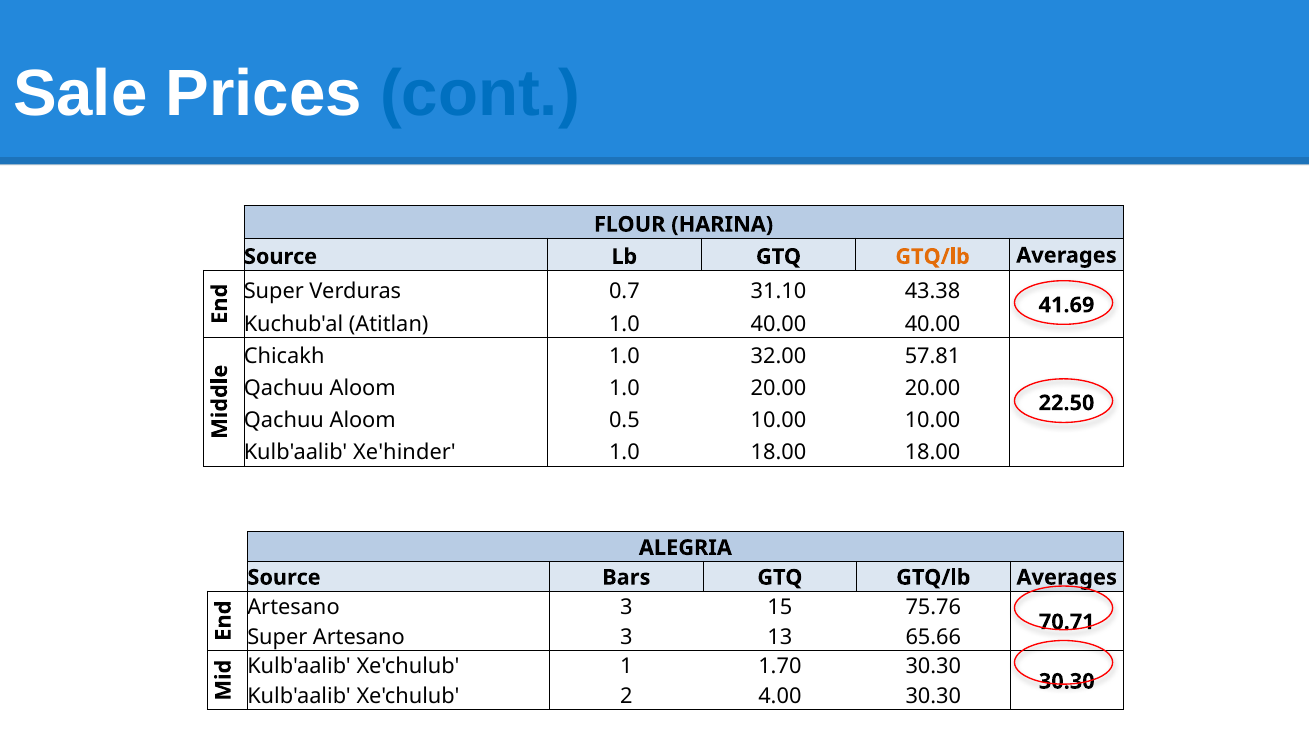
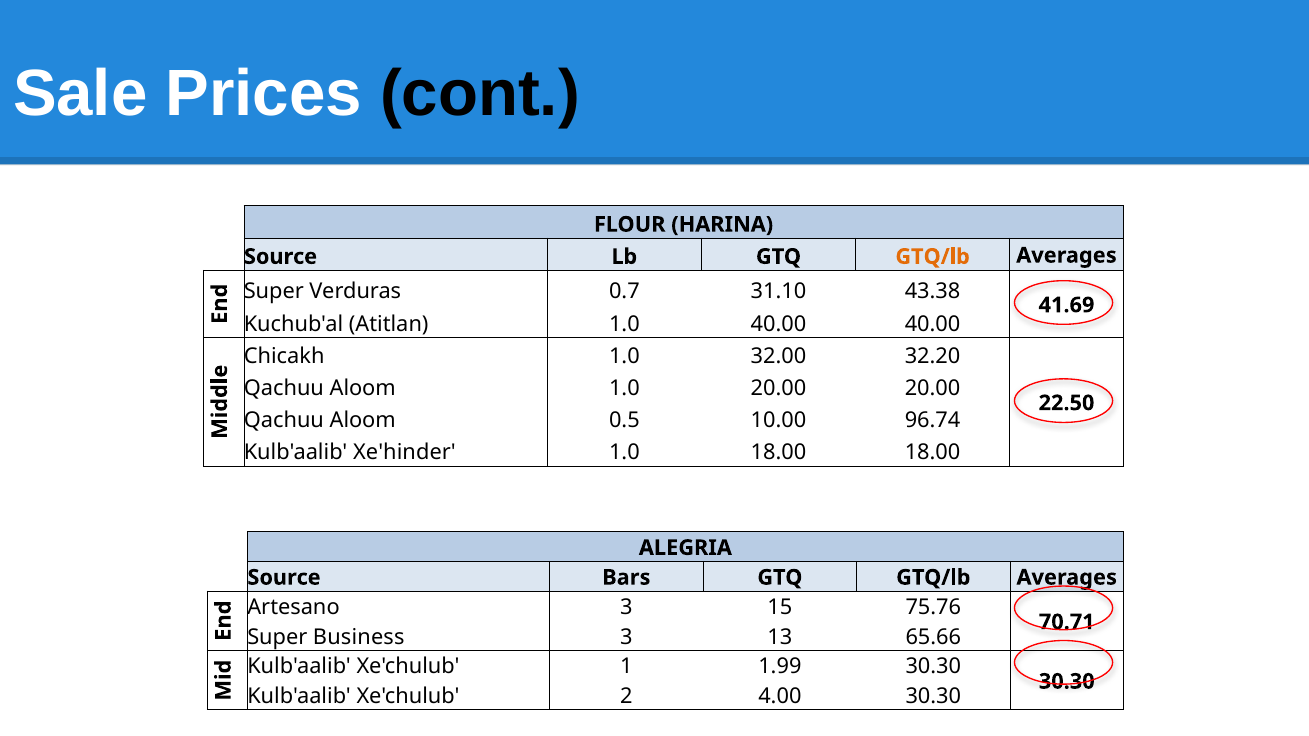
cont colour: blue -> black (480, 94)
57.81: 57.81 -> 32.20 (933, 356)
10.00 10.00: 10.00 -> 96.74 (933, 420)
Super Artesano: Artesano -> Business (359, 637)
1.70: 1.70 -> 1.99 (780, 667)
